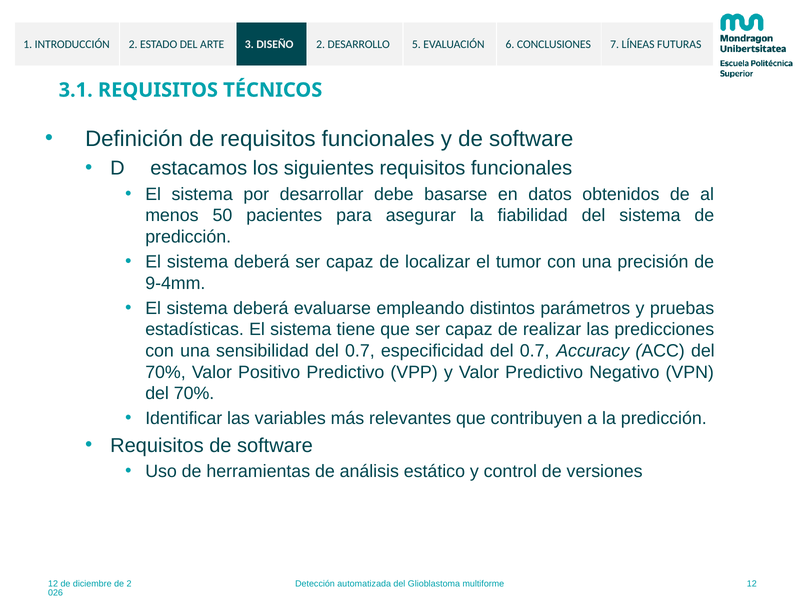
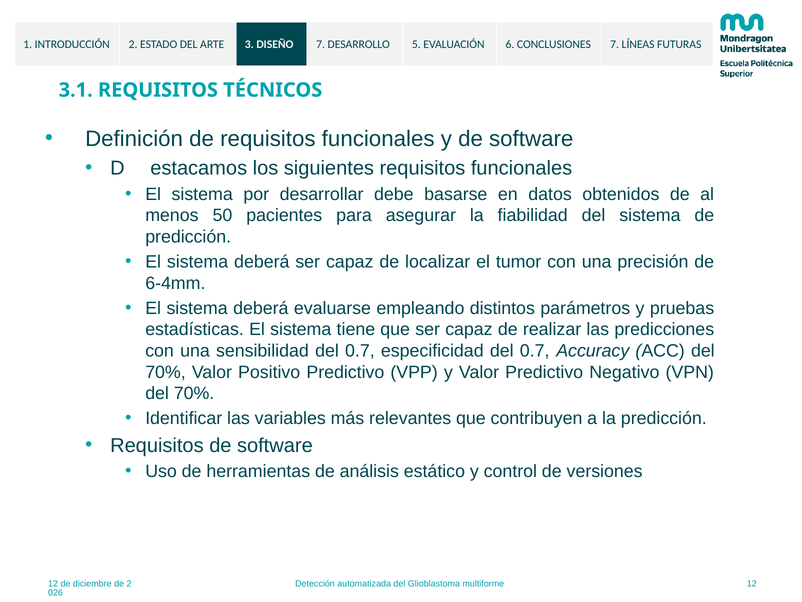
DISEÑO 2: 2 -> 7 (321, 45)
9-4mm: 9-4mm -> 6-4mm (175, 283)
